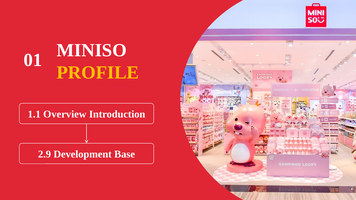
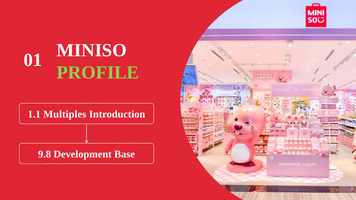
PROFILE colour: yellow -> light green (98, 73)
Overview: Overview -> Multiples (65, 114)
2.9: 2.9 -> 9.8 (44, 154)
